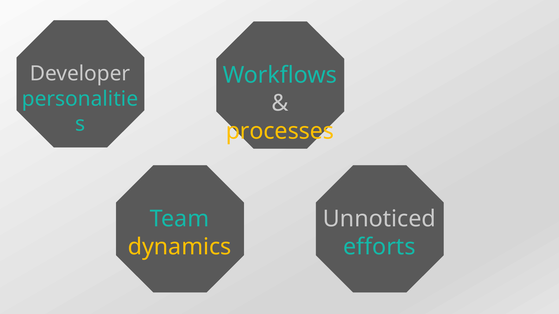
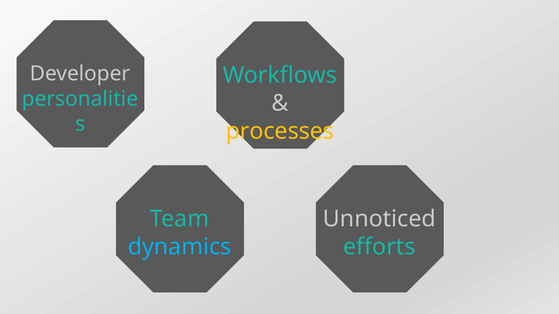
dynamics colour: yellow -> light blue (180, 247)
